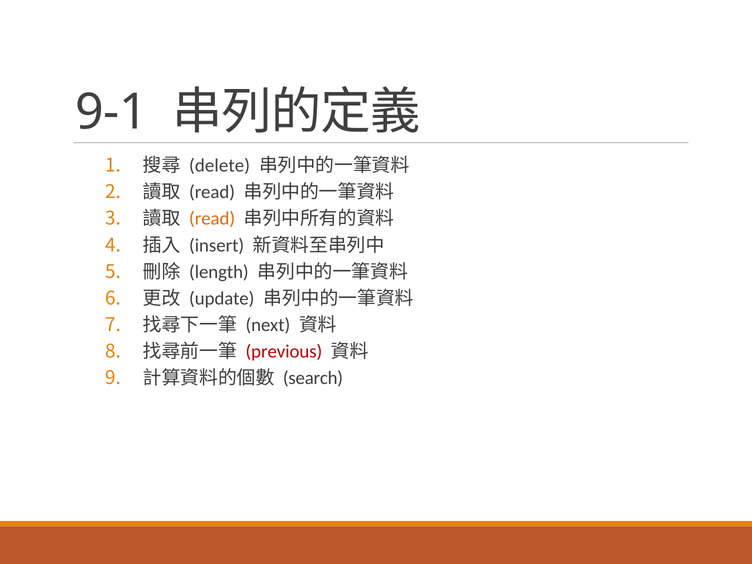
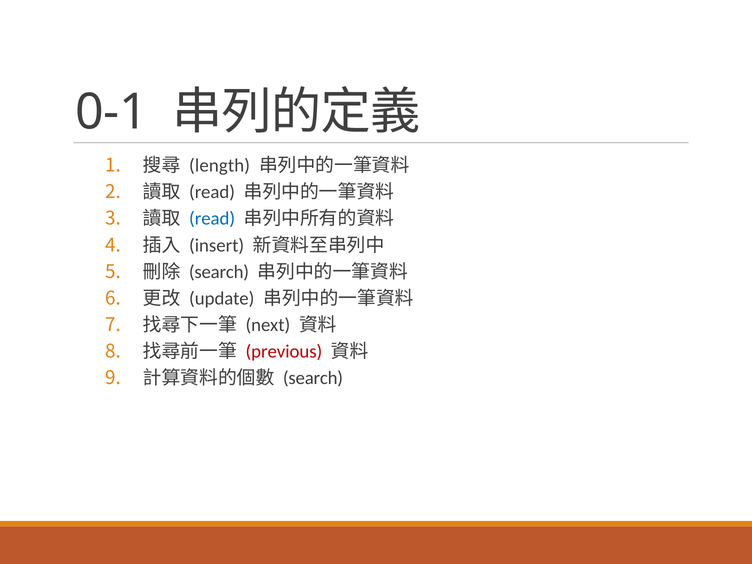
9-1: 9-1 -> 0-1 (112, 112)
delete: delete -> length (220, 166)
read colour: orange -> blue (212, 219)
length: length -> search (219, 272)
